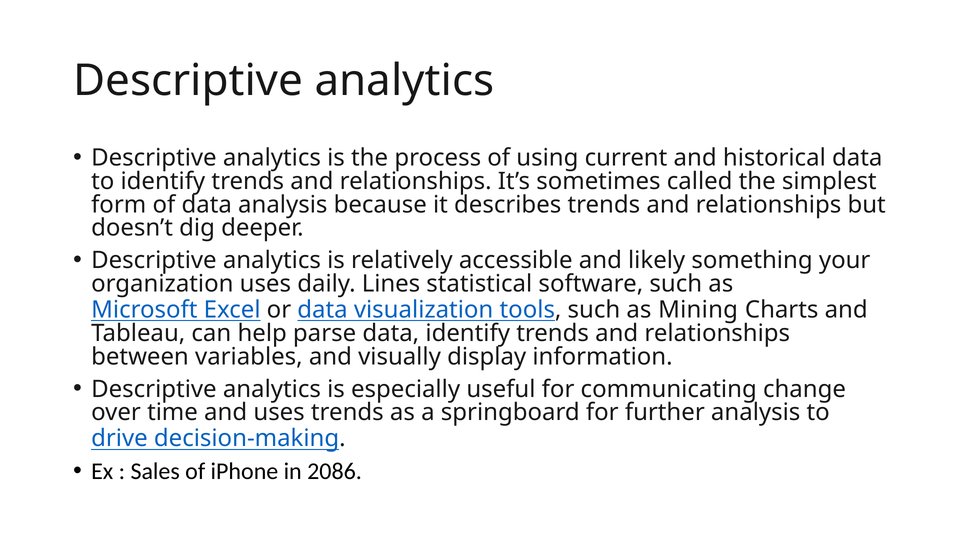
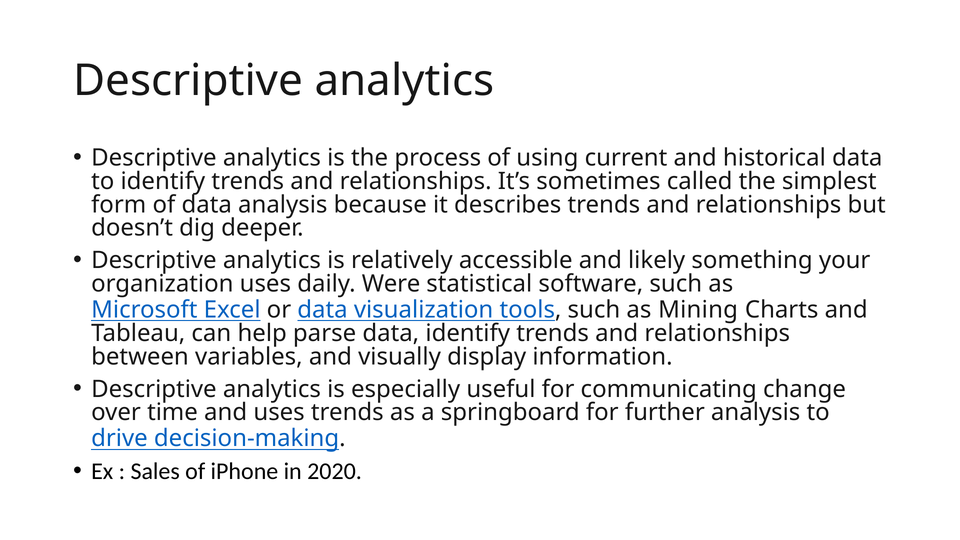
Lines: Lines -> Were (391, 284)
2086: 2086 -> 2020 (335, 471)
